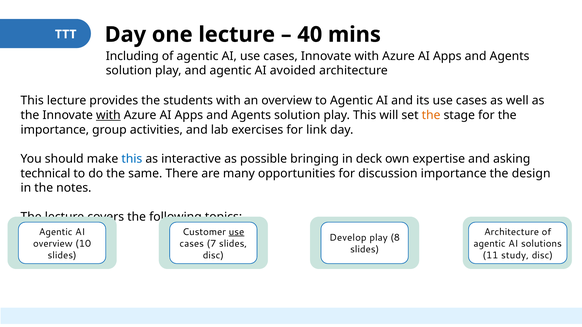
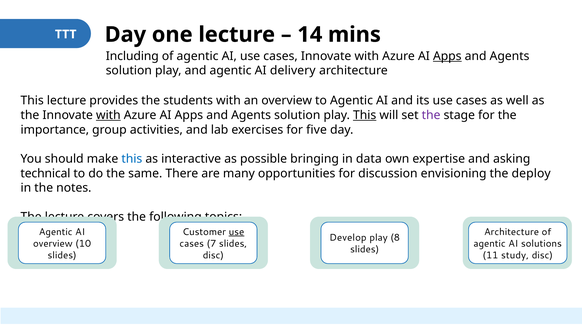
40: 40 -> 14 (310, 35)
Apps underline: none -> present (447, 56)
avoided: avoided -> delivery (293, 71)
This underline: none -> present (365, 115)
the colour: orange -> purple (431, 115)
link: link -> five (317, 130)
deck: deck -> data (369, 159)
discussion importance: importance -> envisioning (454, 174)
design: design -> deploy (531, 174)
